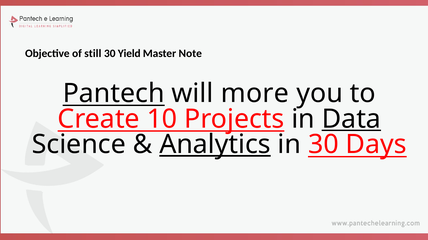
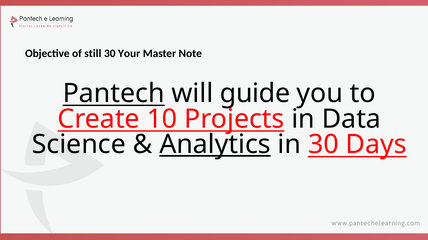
Yield: Yield -> Your (129, 54)
more: more -> guide (255, 94)
Data underline: present -> none (351, 119)
